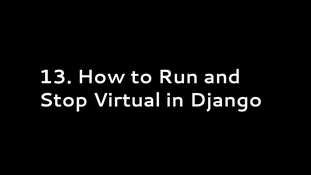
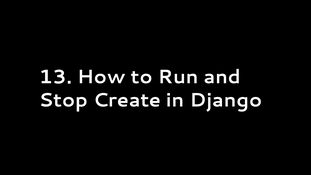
Virtual: Virtual -> Create (127, 100)
